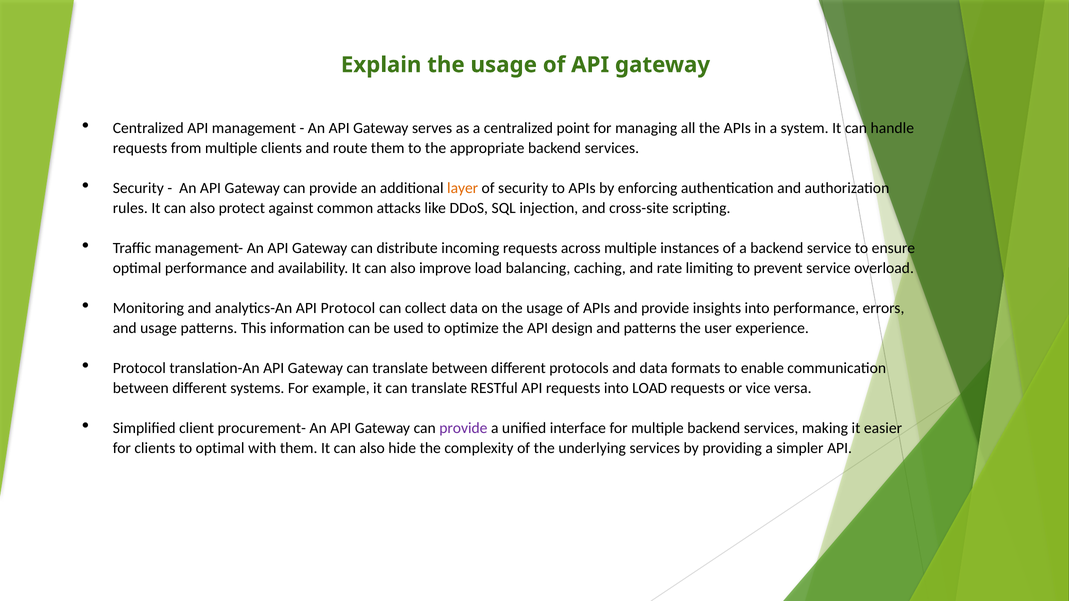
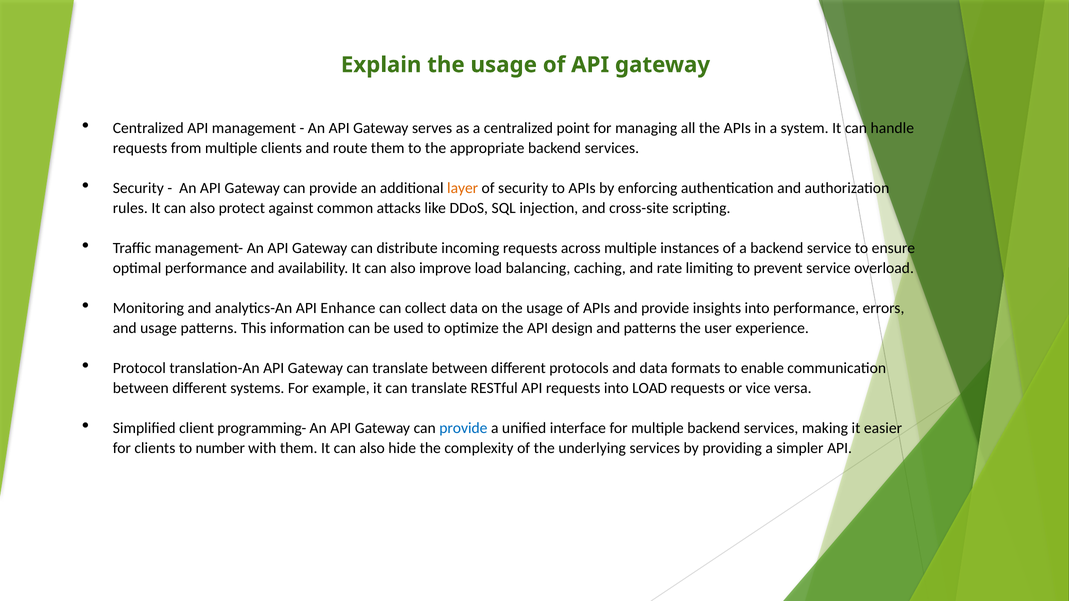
API Protocol: Protocol -> Enhance (348, 308)
procurement-: procurement- -> programming- (262, 428)
provide colour: purple -> blue (463, 428)
to optimal: optimal -> number (220, 448)
